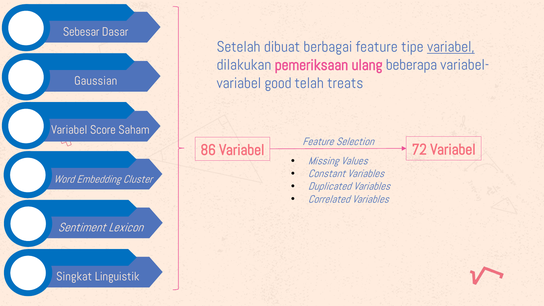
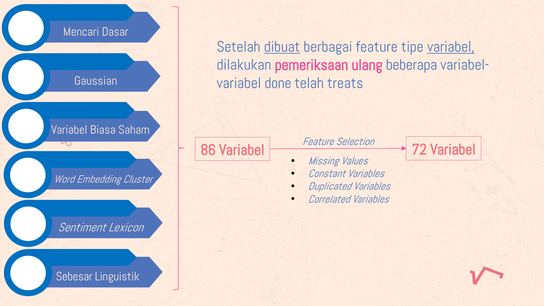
Sebesar: Sebesar -> Mencari (81, 32)
dibuat underline: none -> present (282, 47)
good: good -> done (278, 83)
Score: Score -> Biasa (103, 130)
Singkat: Singkat -> Sebesar (74, 277)
